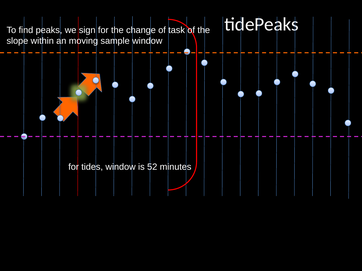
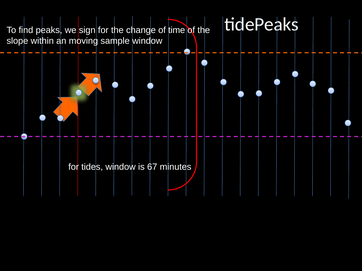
task: task -> time (177, 30)
52: 52 -> 67 (152, 167)
